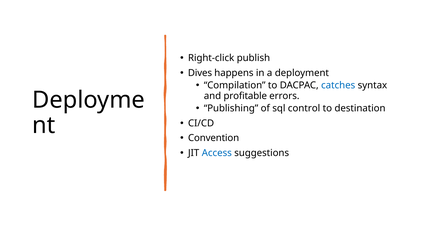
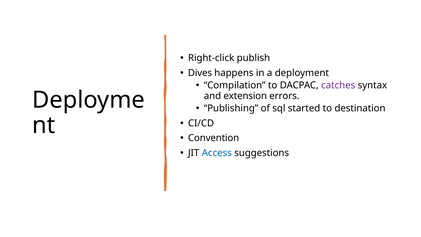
catches colour: blue -> purple (338, 85)
profitable: profitable -> extension (245, 96)
control: control -> started (304, 108)
